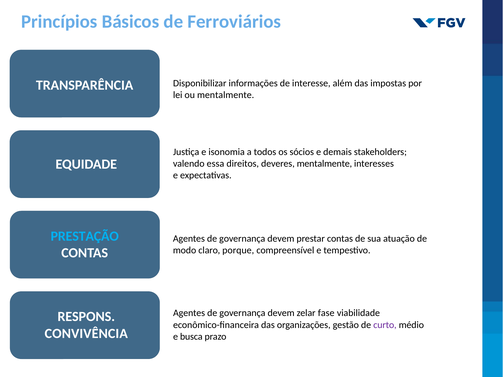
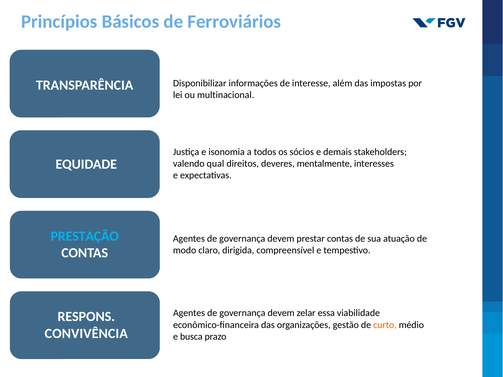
ou mentalmente: mentalmente -> multinacional (226, 95)
essa: essa -> qual (215, 164)
porque: porque -> dirigida (238, 250)
fase: fase -> essa (326, 313)
curto colour: purple -> orange (385, 325)
